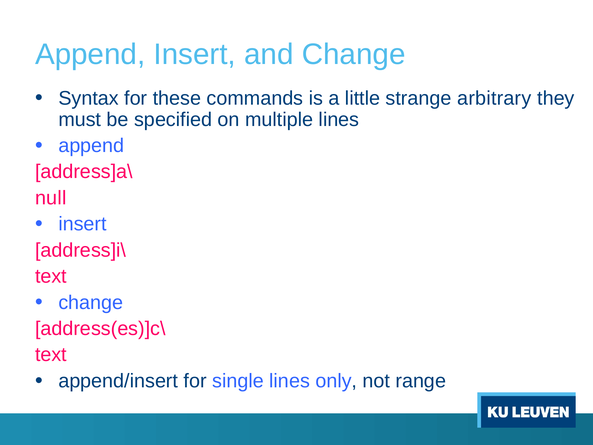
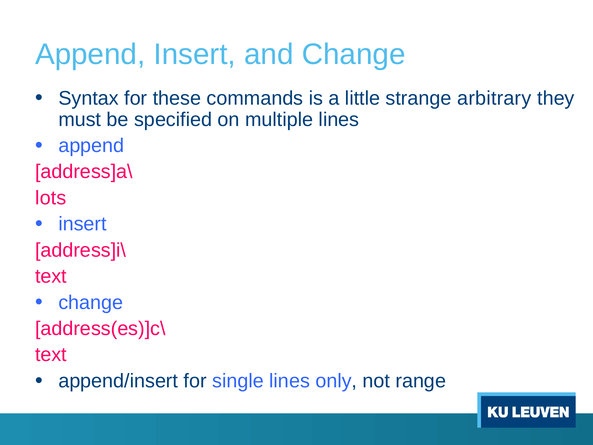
null: null -> lots (51, 198)
